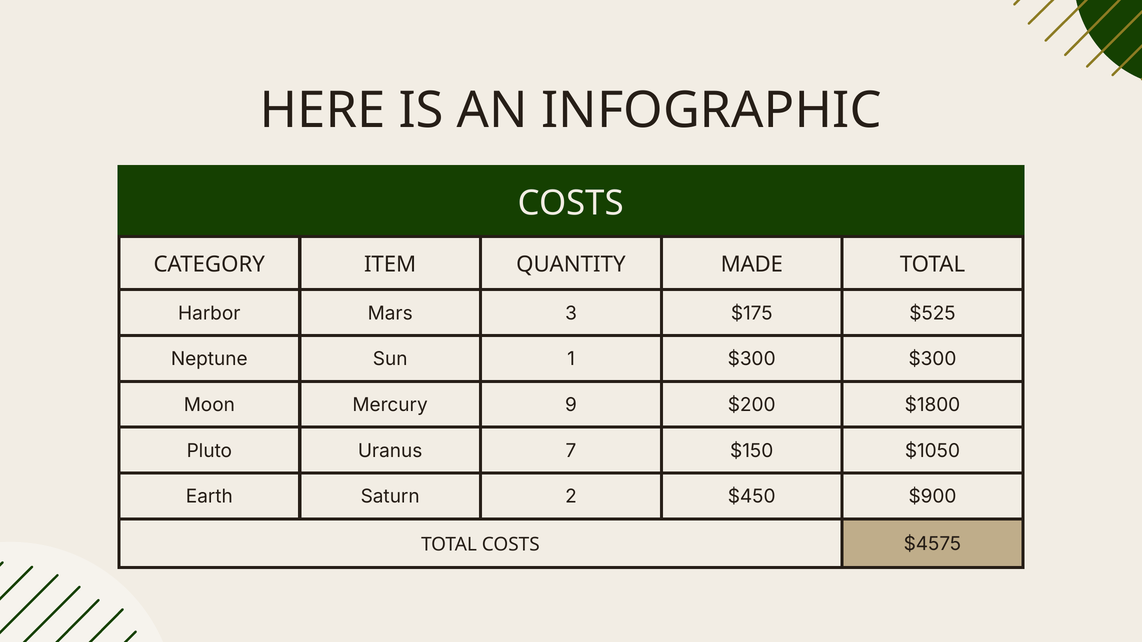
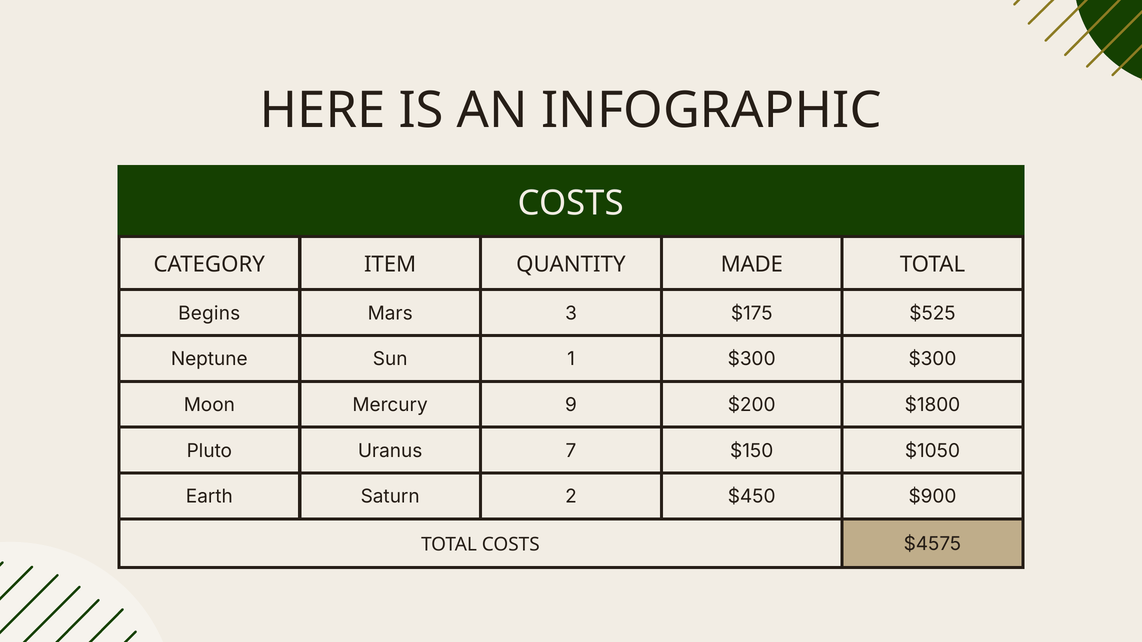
Harbor: Harbor -> Begins (209, 313)
